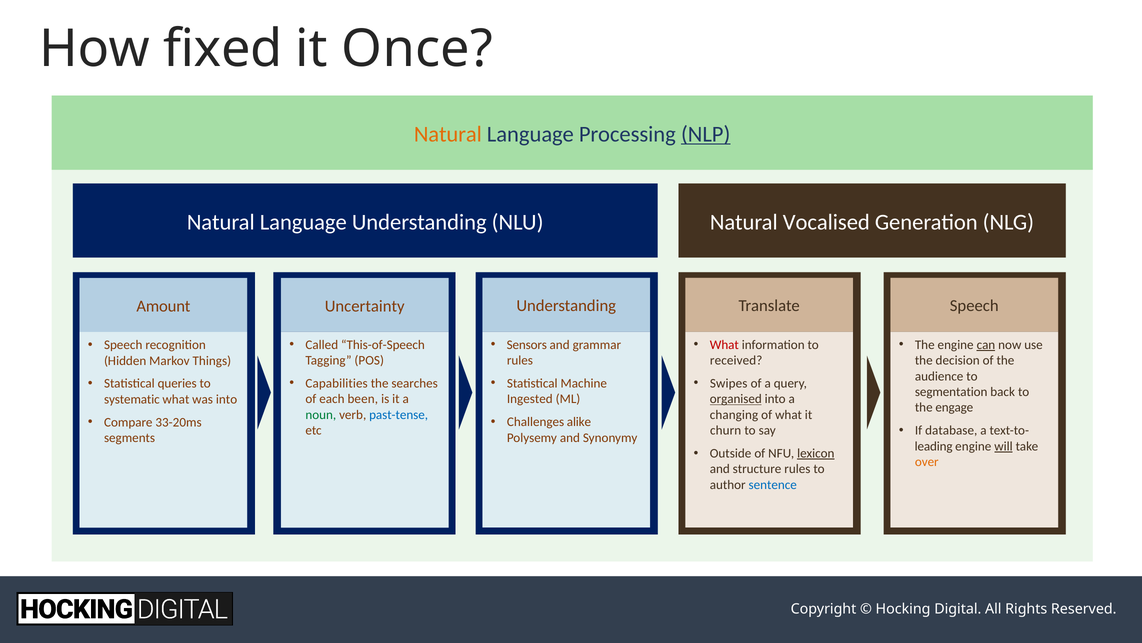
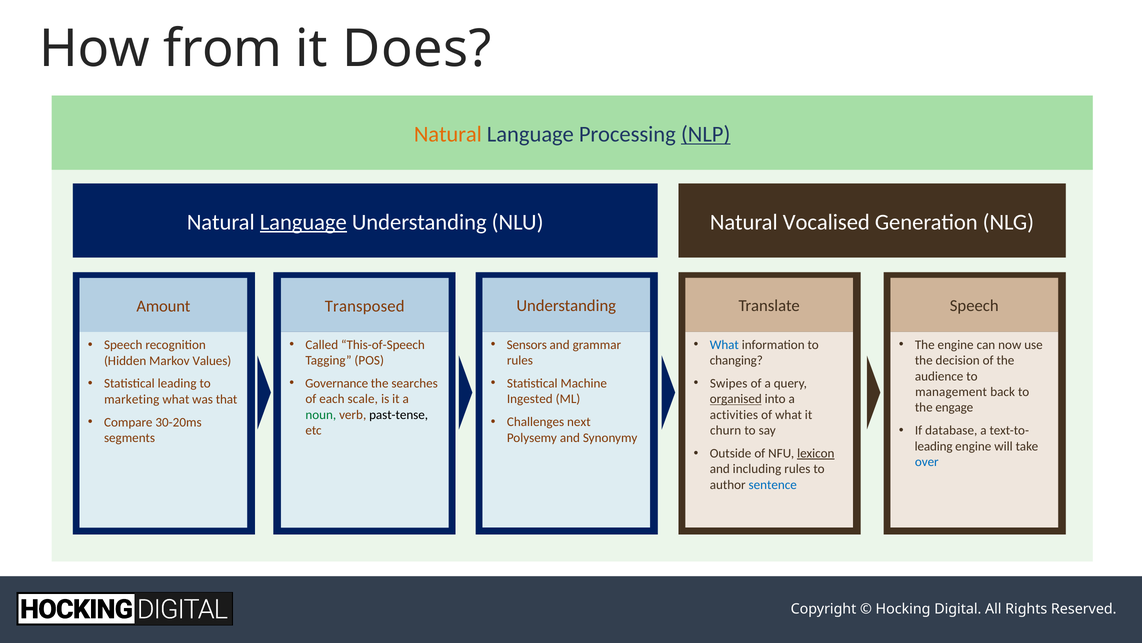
fixed: fixed -> from (223, 49)
Once: Once -> Does (417, 49)
Language underline: none -> present (303, 222)
Uncertainty: Uncertainty -> Transposed (365, 306)
What colour: red -> blue (724, 344)
can underline: present -> none (986, 344)
received: received -> changing (736, 360)
Things: Things -> Values (212, 360)
Capabilities: Capabilities -> Governance (337, 383)
Statistical queries: queries -> leading (177, 383)
segmentation: segmentation -> management (951, 392)
been: been -> scale (363, 399)
systematic: systematic -> marketing (132, 399)
was into: into -> that (227, 399)
past-tense colour: blue -> black (399, 414)
changing: changing -> activities (734, 414)
alike: alike -> next (579, 422)
33-20ms: 33-20ms -> 30-20ms (179, 422)
will underline: present -> none (1003, 446)
over colour: orange -> blue (927, 462)
structure: structure -> including (757, 469)
